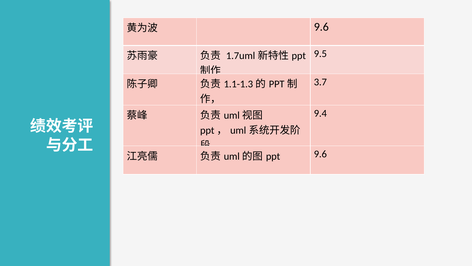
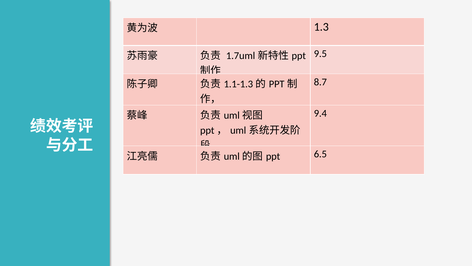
9.6: 9.6 -> 1.3 (321, 27)
3.7: 3.7 -> 8.7 (320, 82)
9.6: 9.6 -> 6.5 (320, 154)
